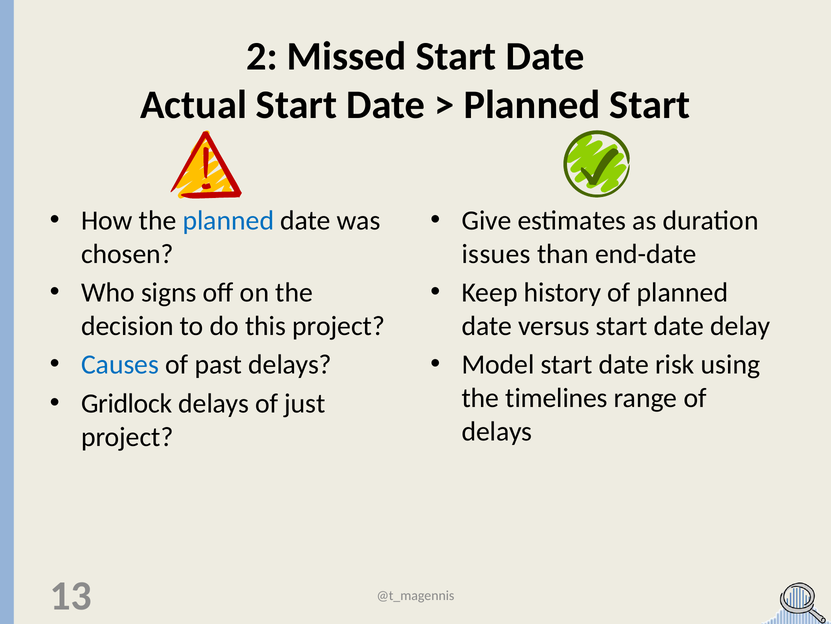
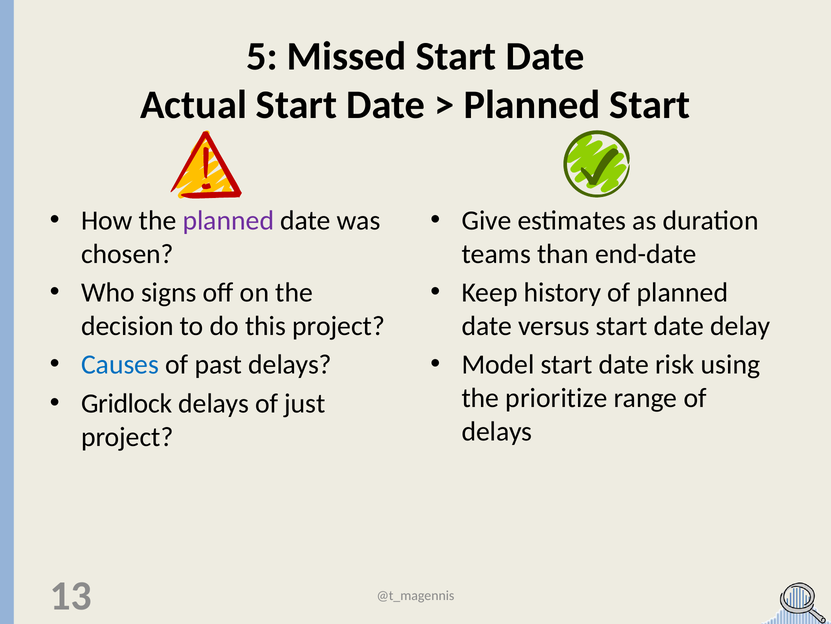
2: 2 -> 5 (262, 56)
planned colour: blue -> purple (228, 220)
issues: issues -> teams (496, 254)
timelines: timelines -> prioritize (556, 398)
